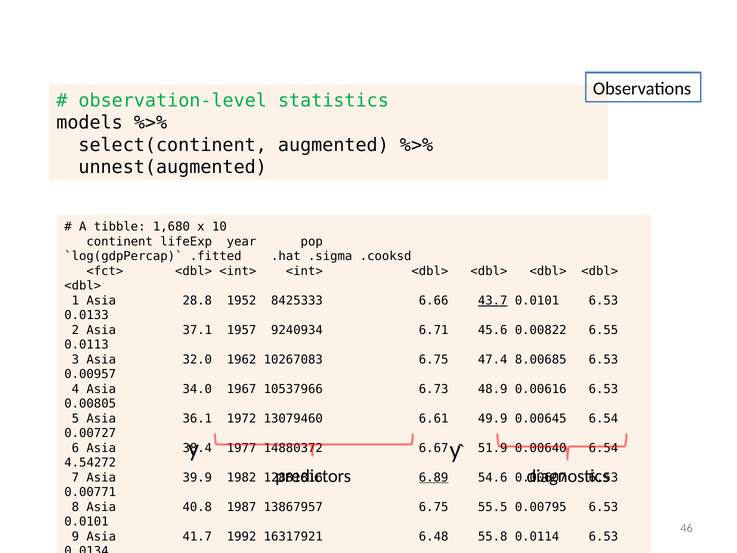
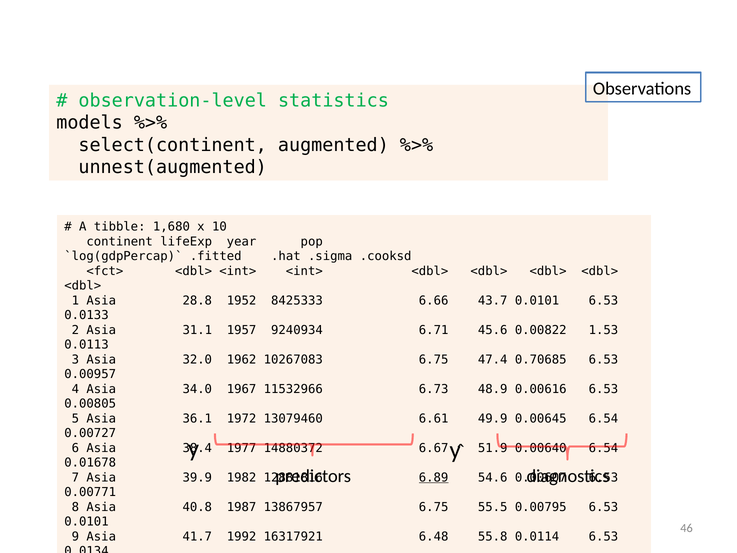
43.7 underline: present -> none (493, 300)
37.1: 37.1 -> 31.1 (197, 330)
6.55: 6.55 -> 1.53 (603, 330)
8.00685: 8.00685 -> 0.70685 (541, 359)
10537966: 10537966 -> 11532966 (293, 389)
4.54272: 4.54272 -> 0.01678 (90, 463)
